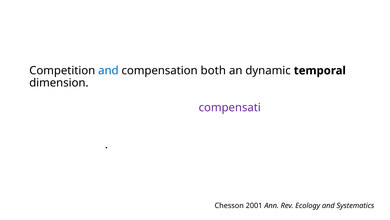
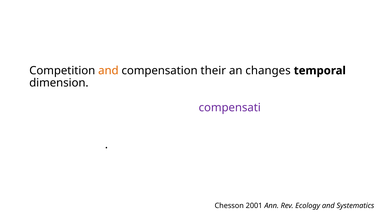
and colour: blue -> orange (108, 70)
both: both -> their (213, 70)
dynamic: dynamic -> changes (268, 70)
